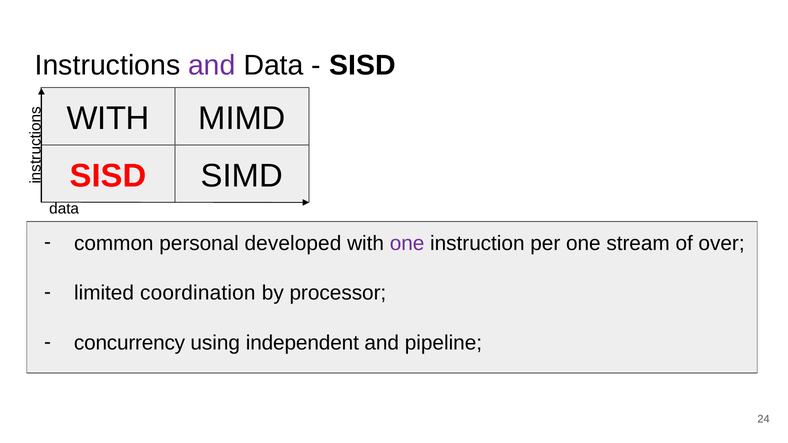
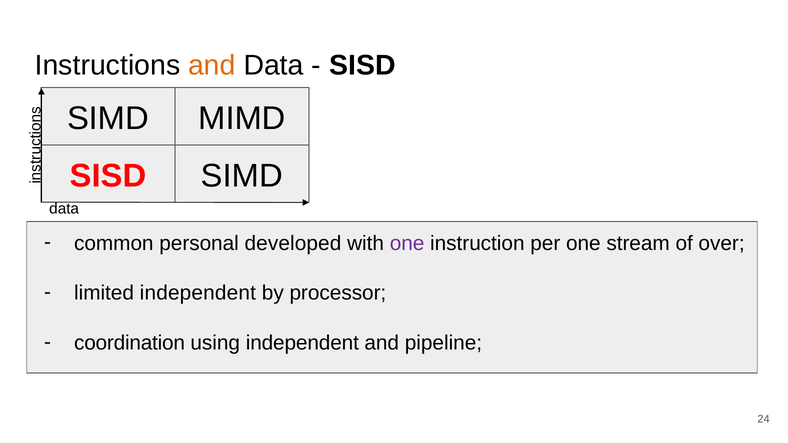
and colour: purple -> orange (212, 65)
WITH: WITH -> SIMD (108, 119)
limited coordination: coordination -> independent (198, 293)
concurrency: concurrency -> coordination (130, 343)
